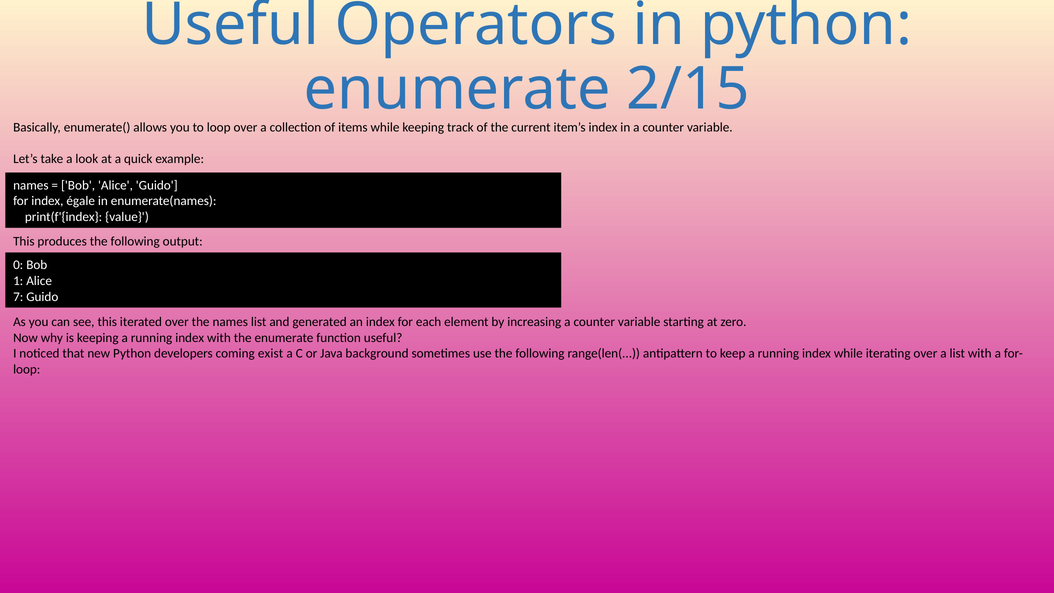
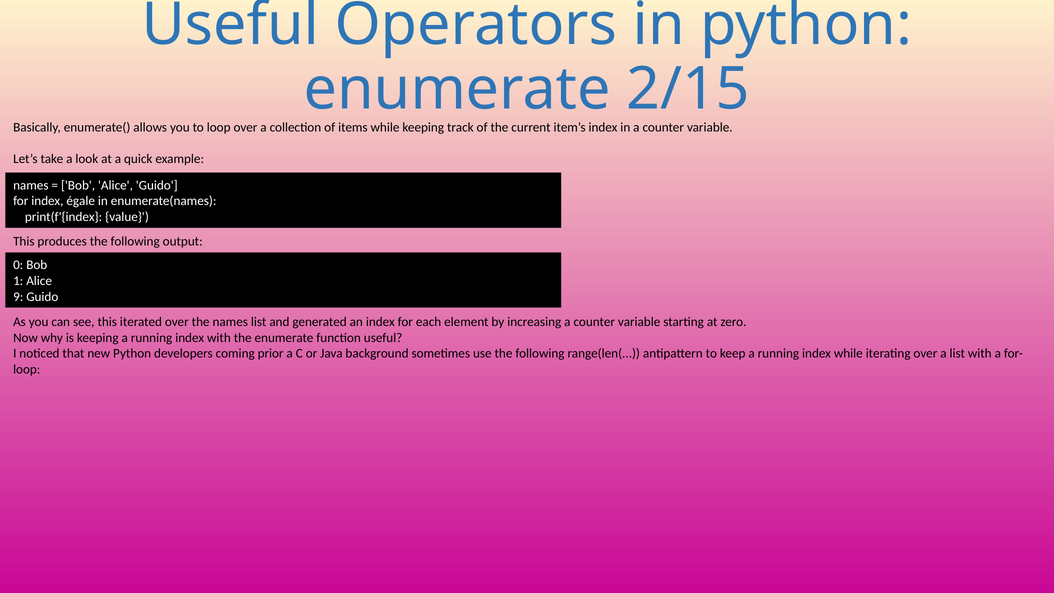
7: 7 -> 9 (18, 297)
exist: exist -> prior (271, 353)
